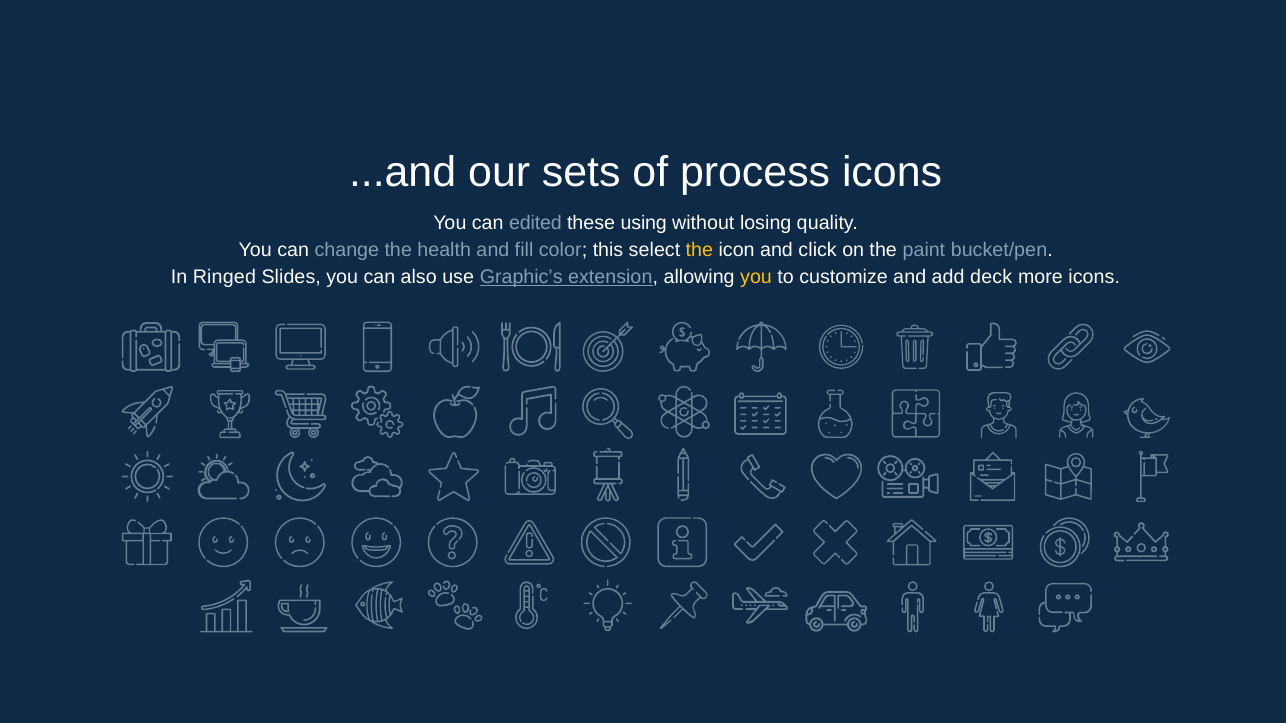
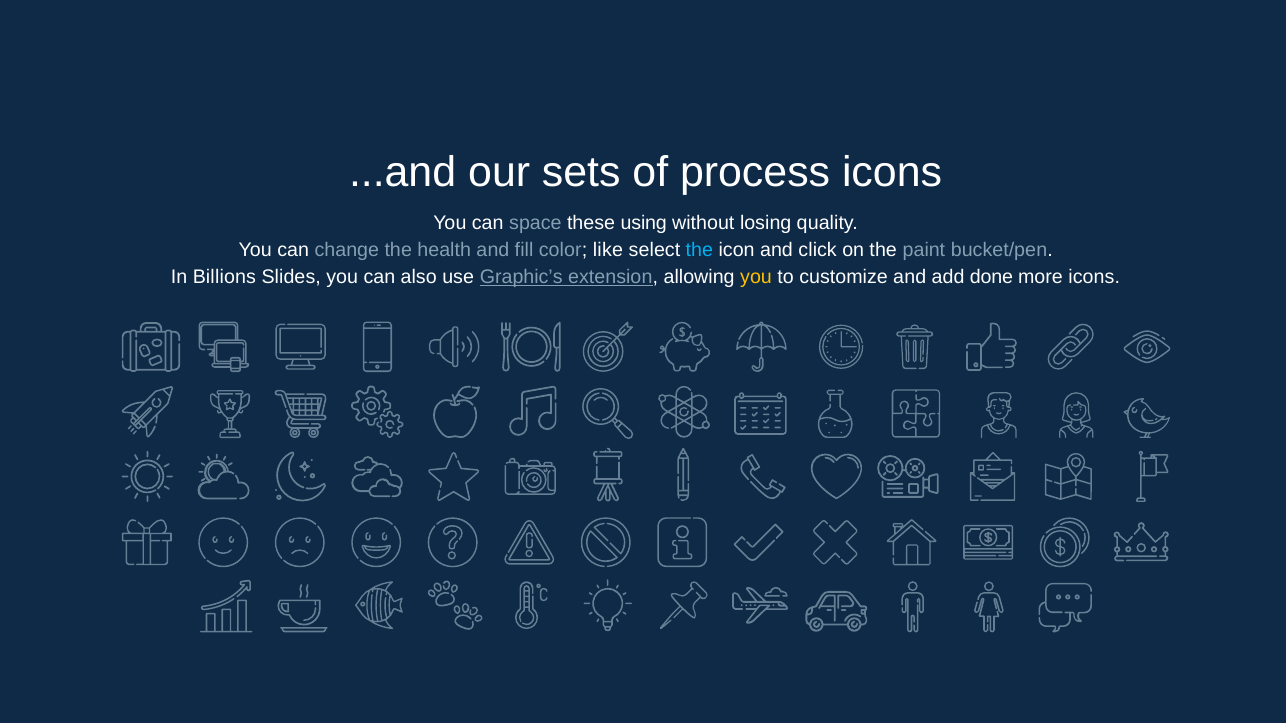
edited: edited -> space (535, 223)
this: this -> like (608, 250)
the colour: yellow -> light blue (699, 250)
Ringed: Ringed -> Billions (224, 277)
deck: deck -> done (991, 277)
